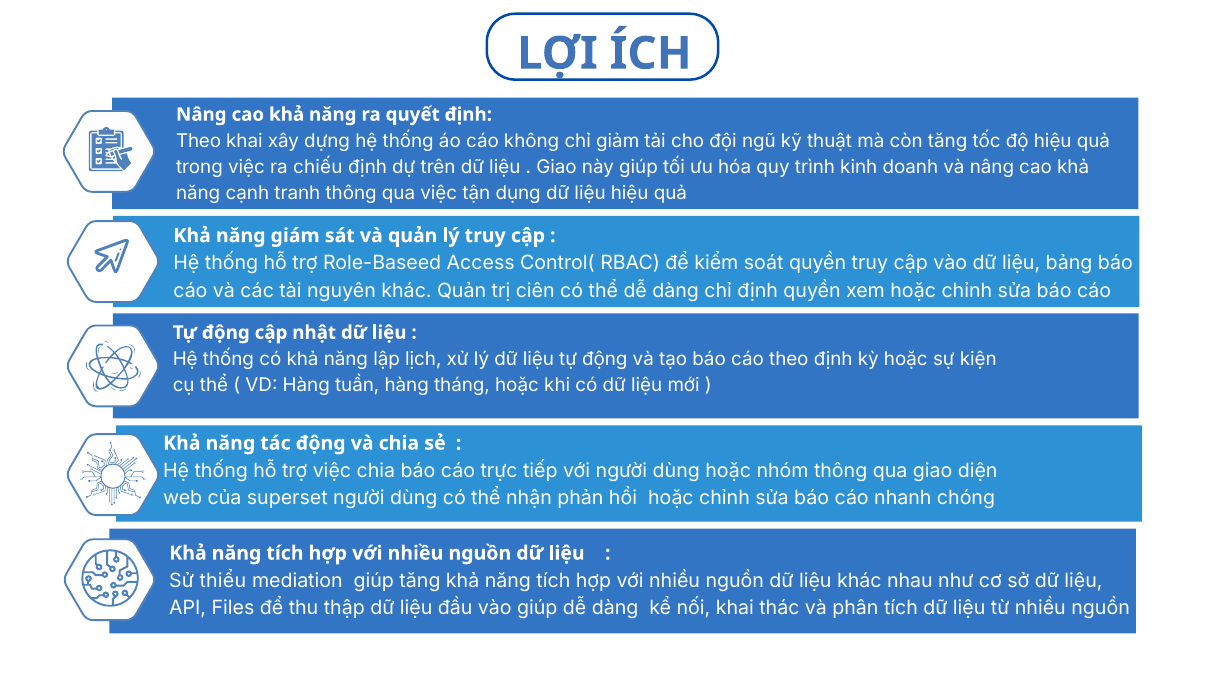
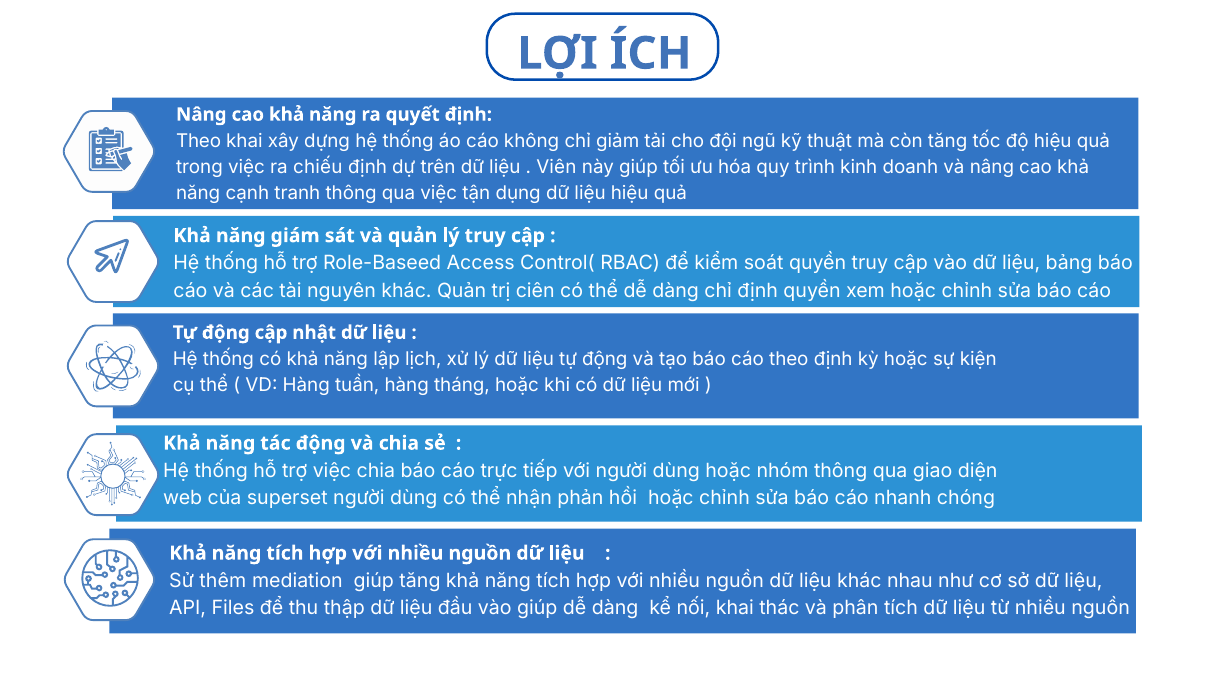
Giao: Giao -> Viên (556, 167)
Sử thiểu: thiểu -> thêm (223, 580)
